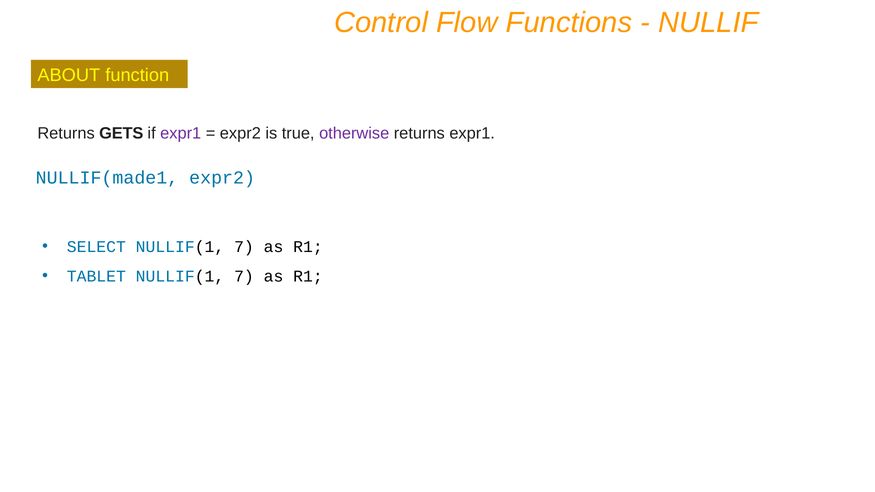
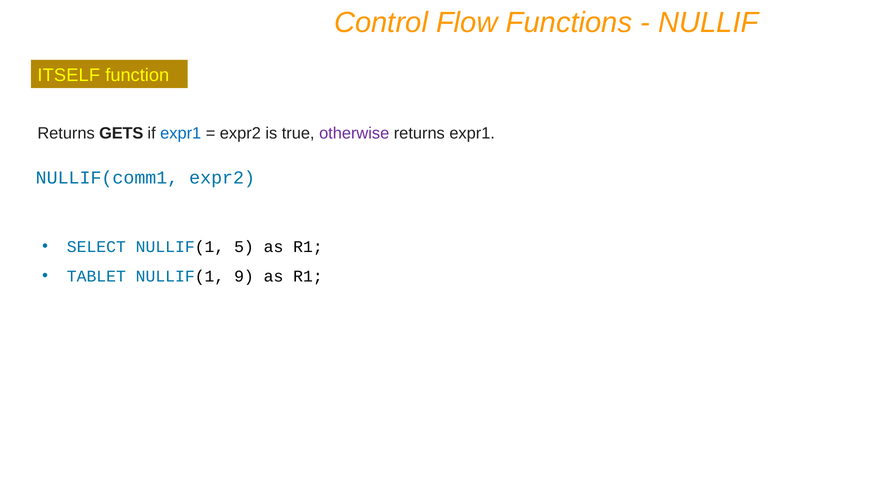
ABOUT: ABOUT -> ITSELF (69, 75)
expr1 colour: purple -> blue (181, 133)
NULLIF(made1: NULLIF(made1 -> NULLIF(comm1 (107, 178)
SELECT NULLIF(1 7: 7 -> 5 (244, 247)
7: 7 -> 9 (244, 276)
